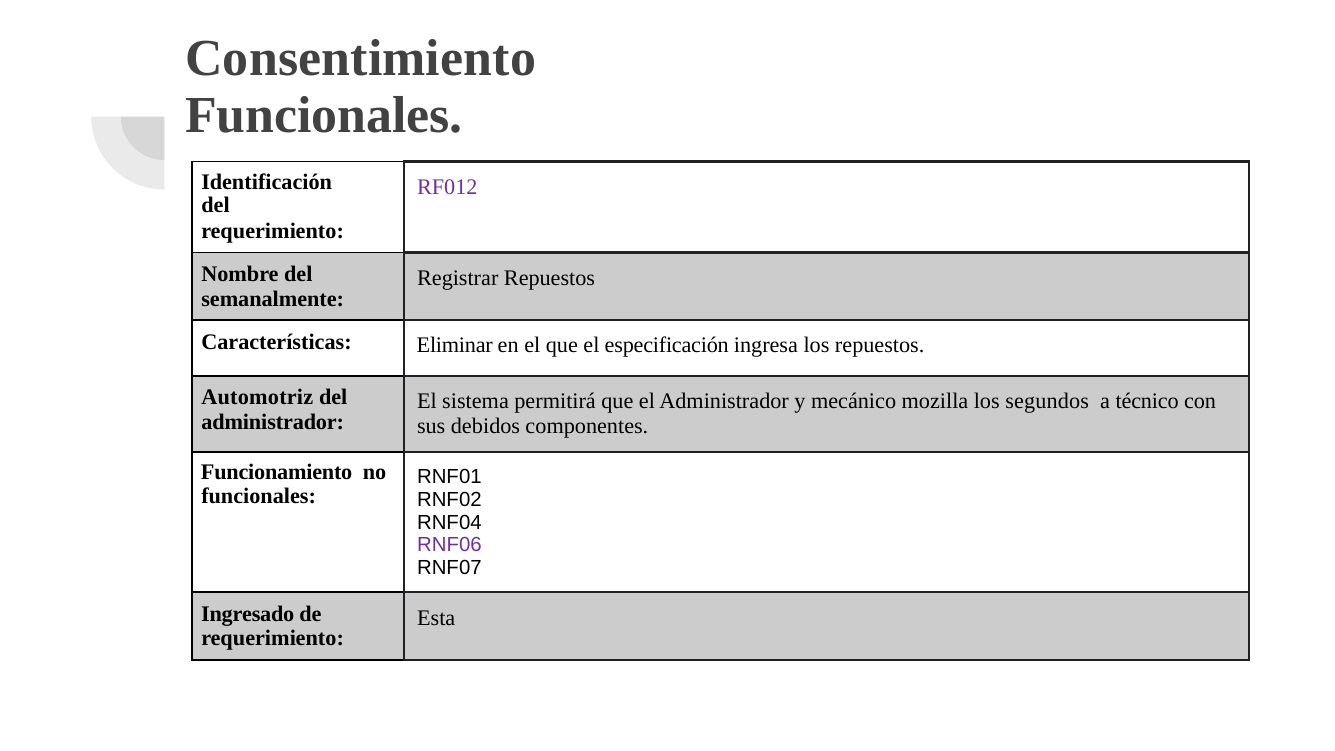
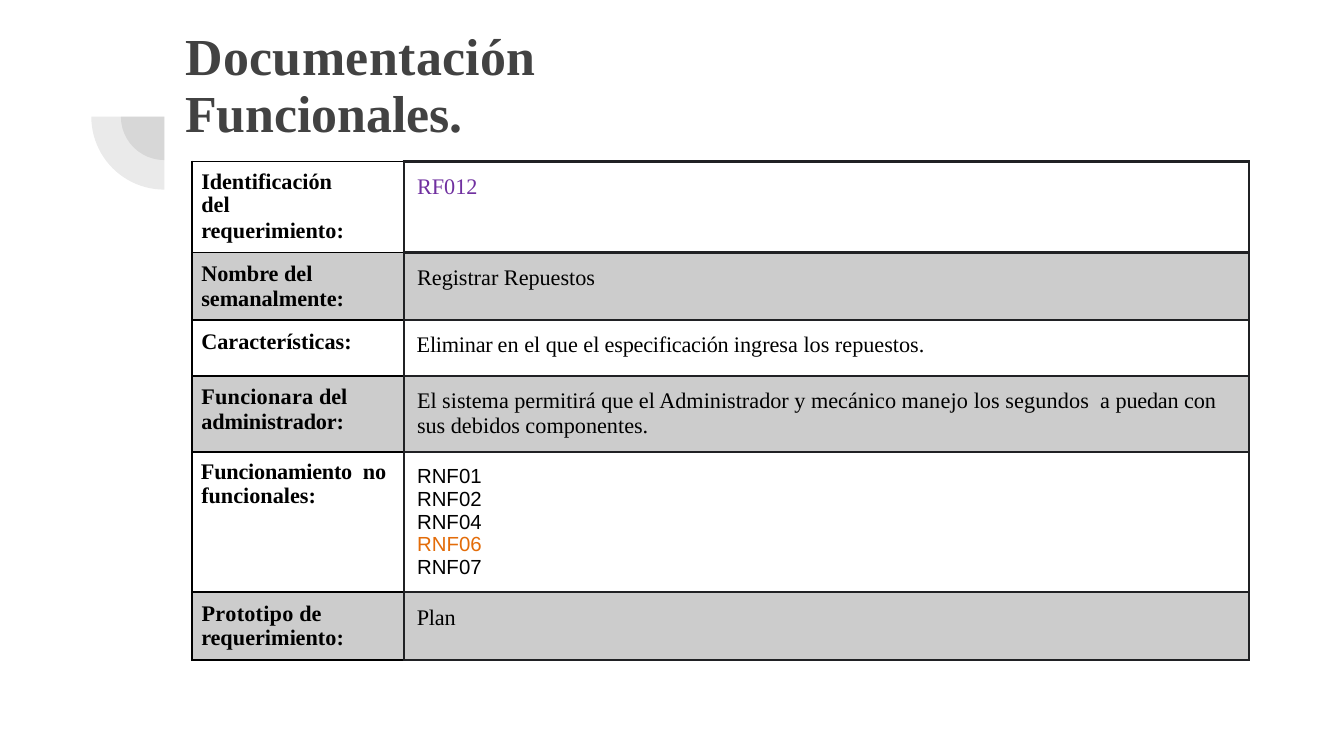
Consentimiento: Consentimiento -> Documentación (361, 58)
Automotriz: Automotriz -> Funcionara (257, 398)
mozilla: mozilla -> manejo (935, 402)
técnico: técnico -> puedan (1147, 402)
RNF06 colour: purple -> orange (449, 545)
Ingresado: Ingresado -> Prototipo (247, 614)
Esta: Esta -> Plan (436, 618)
